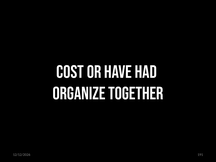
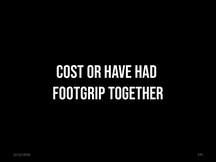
ORGANIZE: ORGANIZE -> FOOTGRIP (79, 94)
